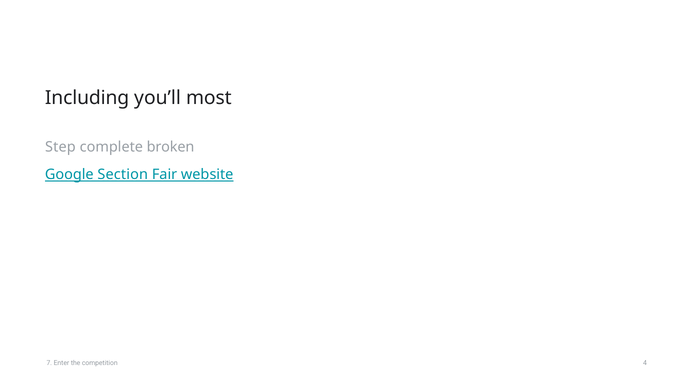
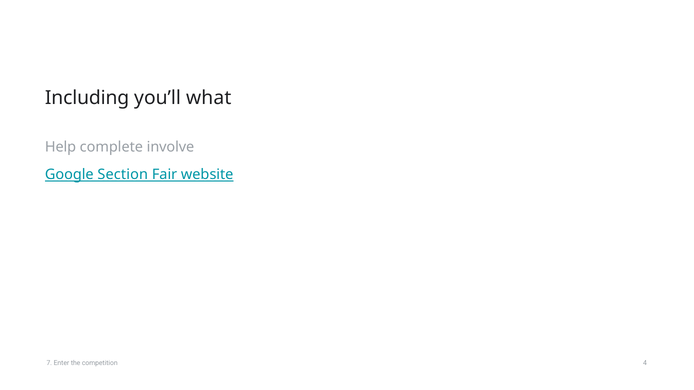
most: most -> what (209, 98)
Step: Step -> Help (61, 147)
broken: broken -> involve (170, 147)
